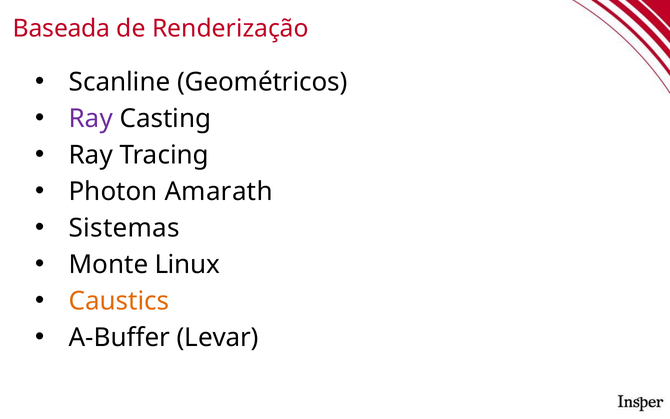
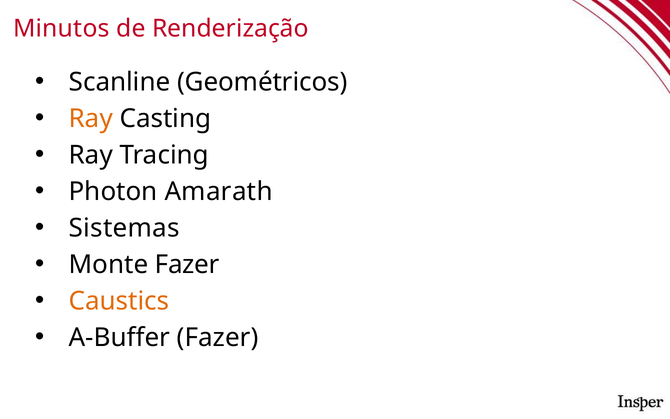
Baseada: Baseada -> Minutos (61, 28)
Ray colour: purple -> orange (91, 119)
Monte Linux: Linux -> Fazer (187, 264)
A-Buffer Levar: Levar -> Fazer (218, 337)
